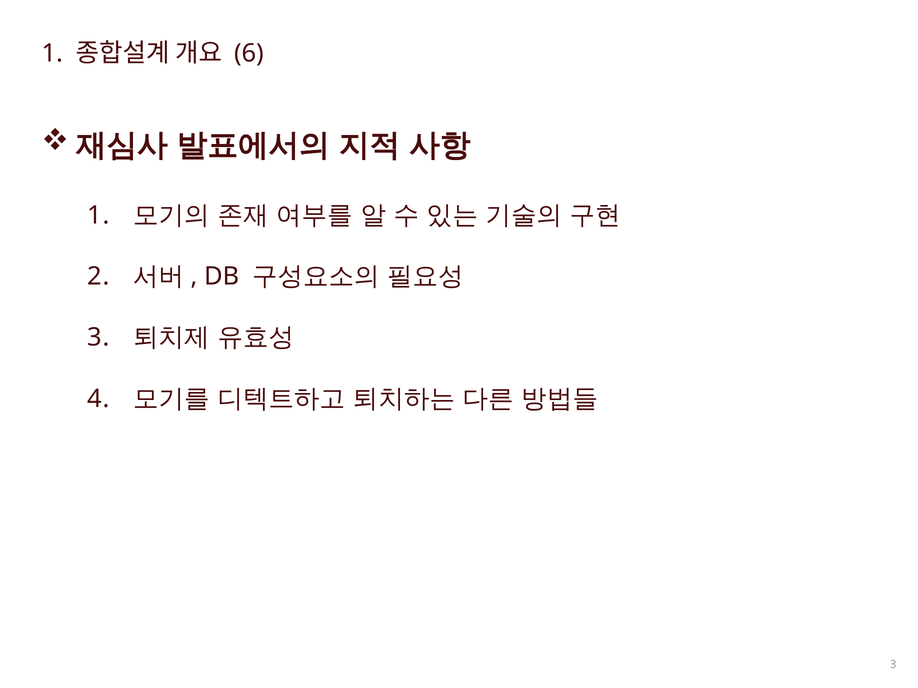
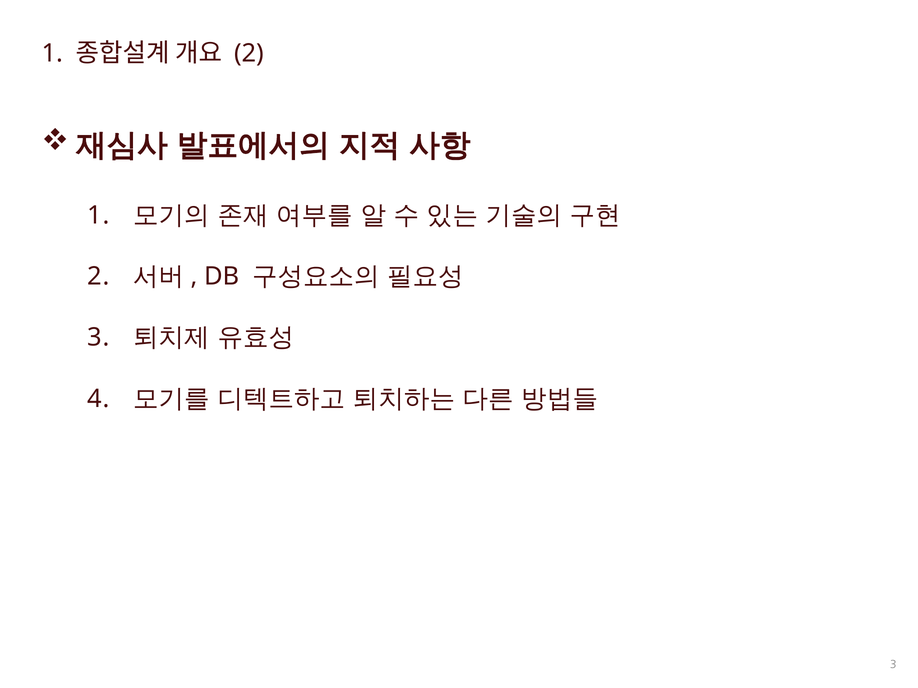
6: 6 -> 2 (249, 53)
